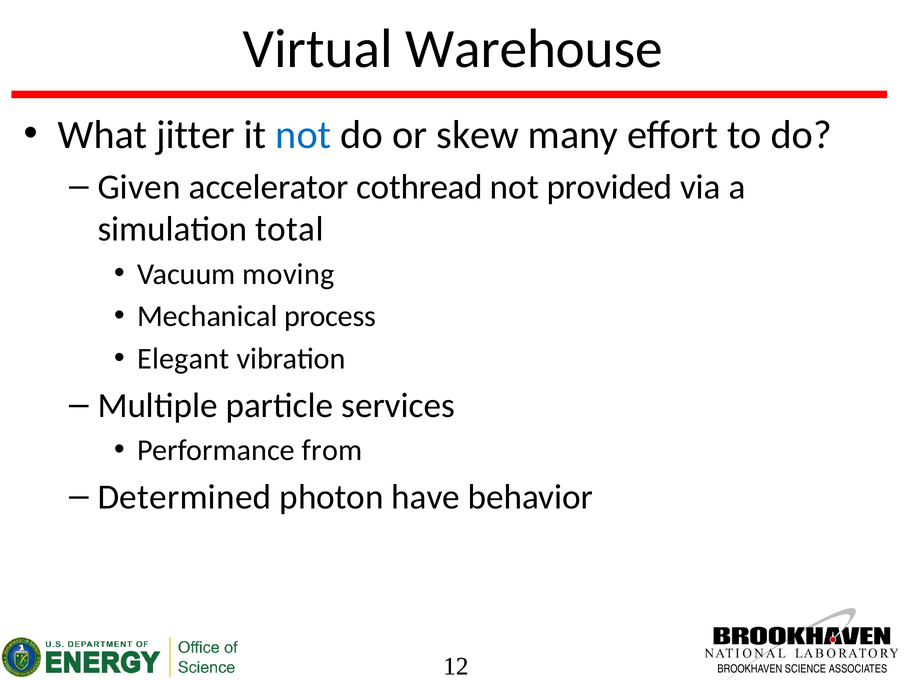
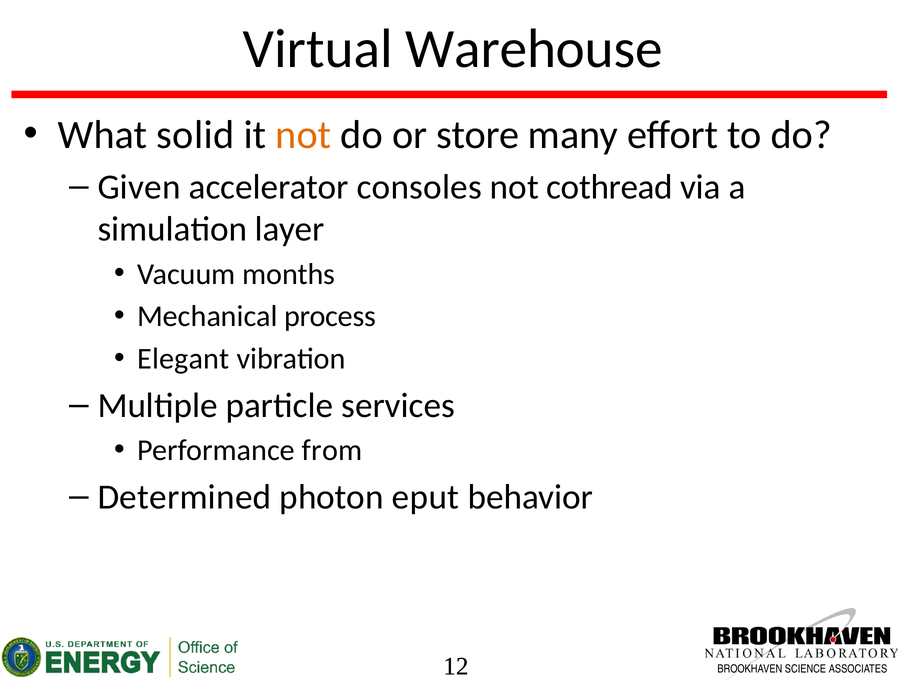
jitter: jitter -> solid (195, 135)
not colour: blue -> orange (303, 135)
skew: skew -> store (478, 135)
cothread: cothread -> consoles (419, 187)
provided: provided -> cothread (610, 187)
total: total -> layer (290, 229)
moving: moving -> months (289, 274)
have: have -> eput (425, 497)
